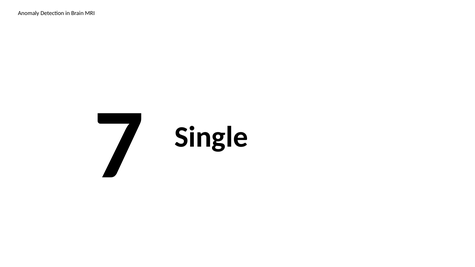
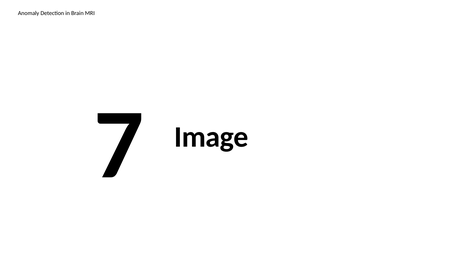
Single: Single -> Image (211, 137)
